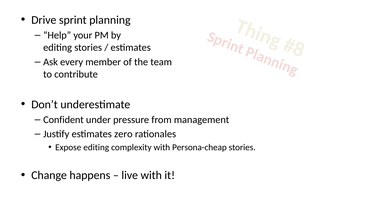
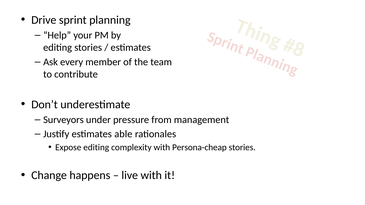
Confident: Confident -> Surveyors (63, 120)
zero: zero -> able (123, 134)
